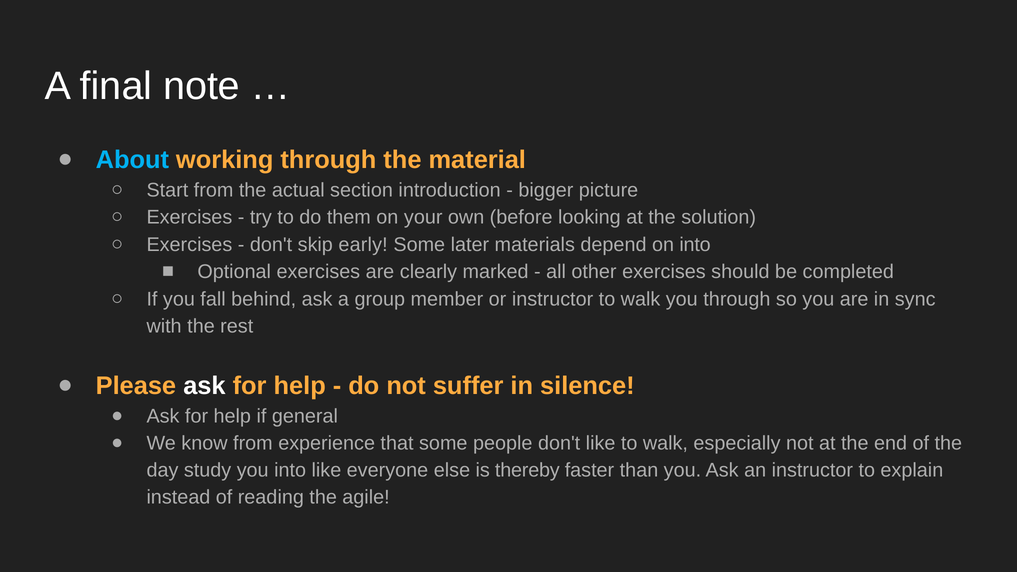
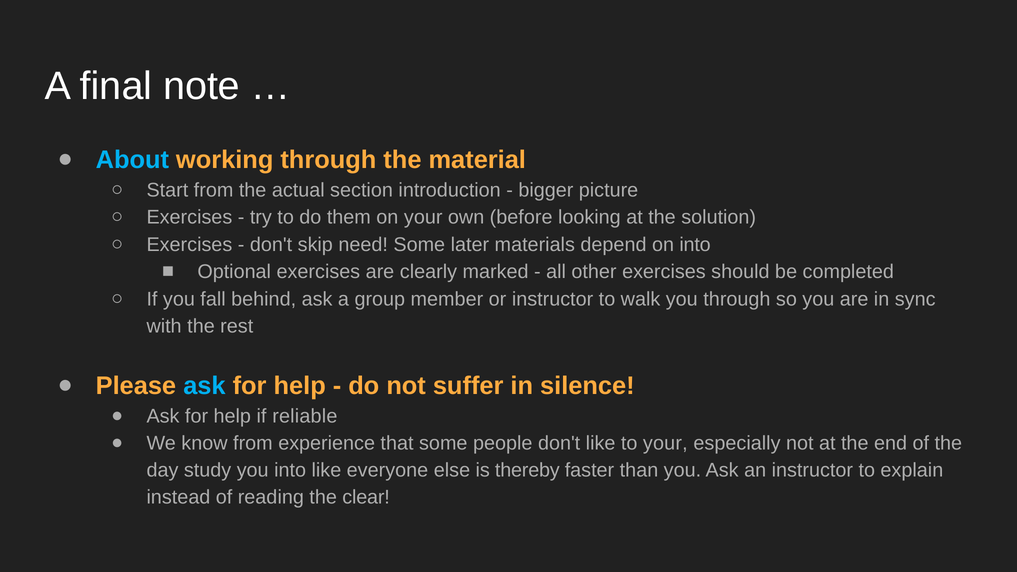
early: early -> need (363, 245)
ask colour: white -> light blue (204, 386)
general: general -> reliable (305, 416)
like to walk: walk -> your (665, 443)
agile: agile -> clear (366, 497)
